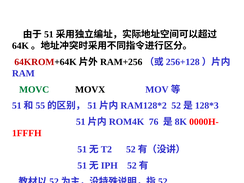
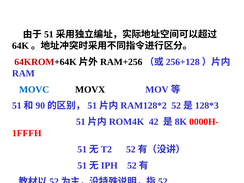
MOVC colour: green -> blue (34, 90)
55: 55 -> 90 (40, 106)
76: 76 -> 42 (154, 122)
